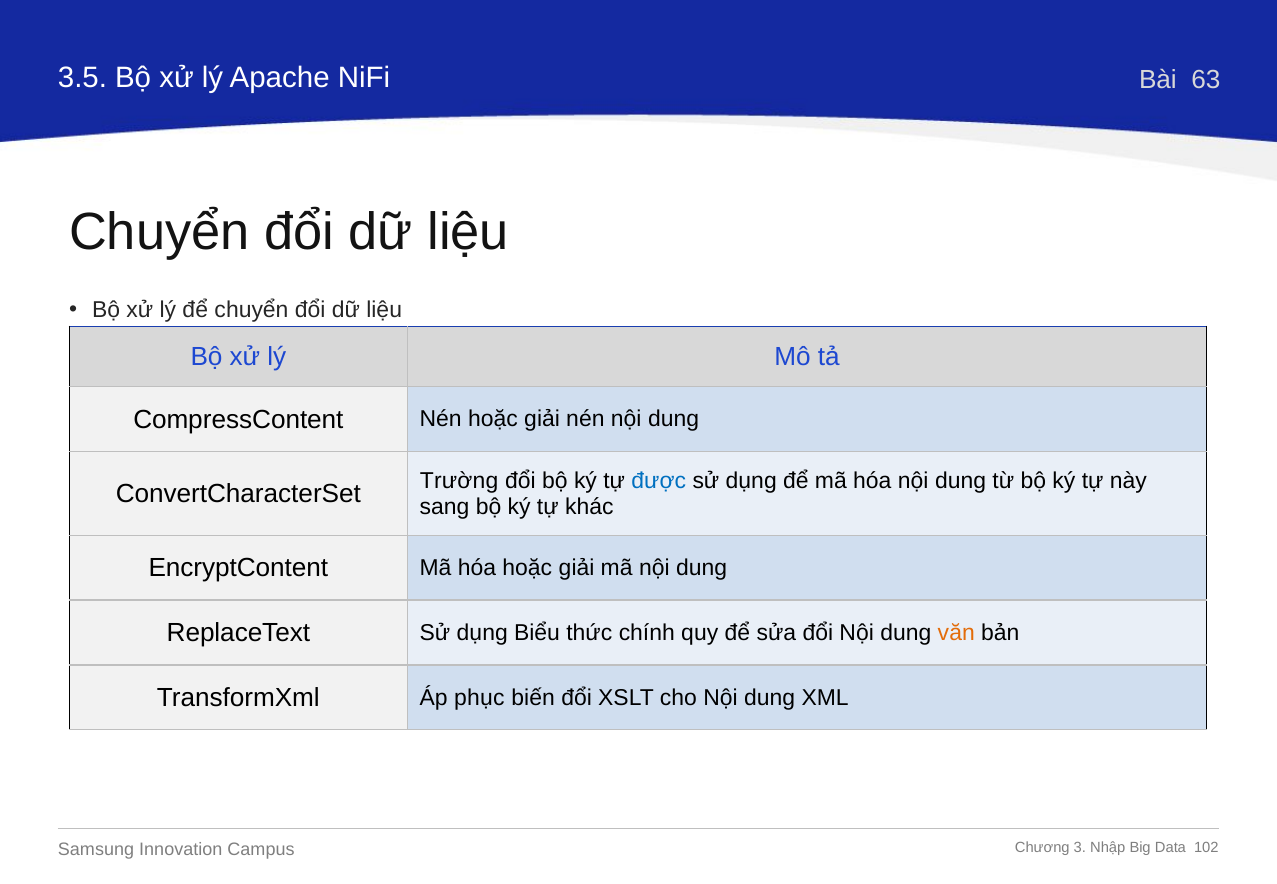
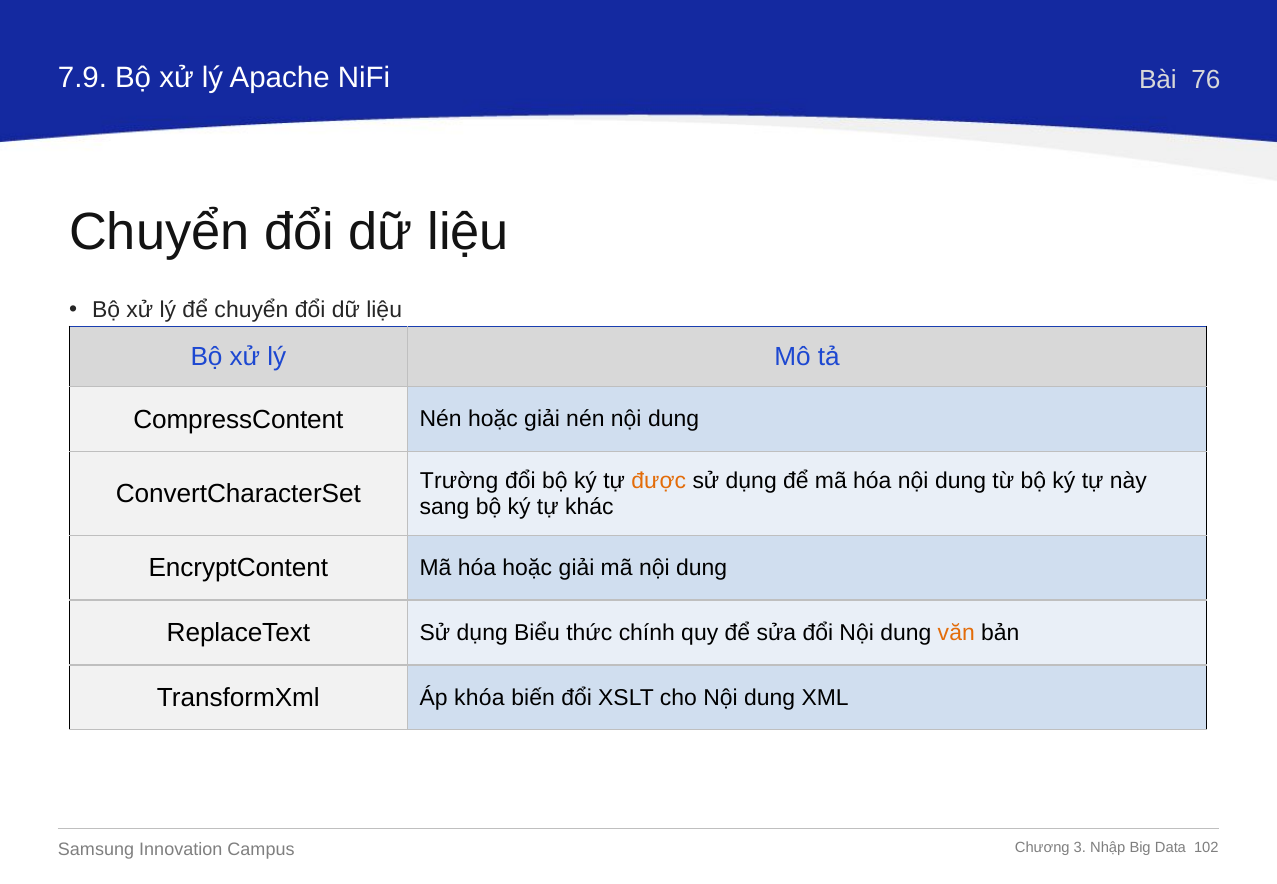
3.5: 3.5 -> 7.9 (82, 77)
63: 63 -> 76 (1206, 80)
được colour: blue -> orange (659, 481)
phục: phục -> khóa (479, 698)
